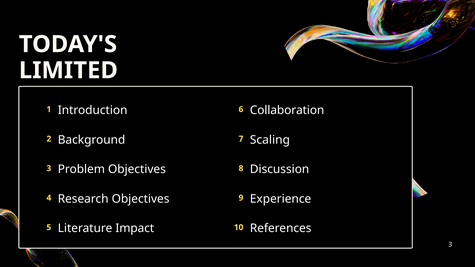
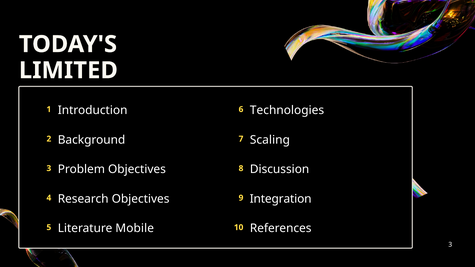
Collaboration: Collaboration -> Technologies (287, 110)
Experience: Experience -> Integration (281, 199)
Impact: Impact -> Mobile (135, 228)
